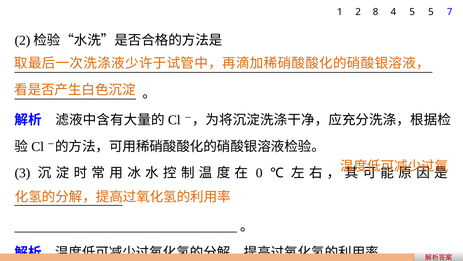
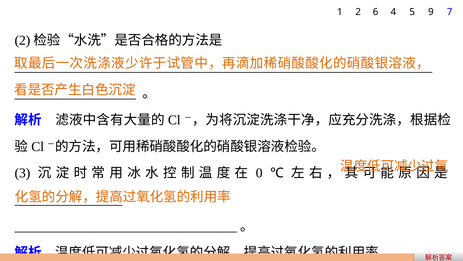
8: 8 -> 6 (376, 12)
4 5: 5 -> 9 (431, 12)
